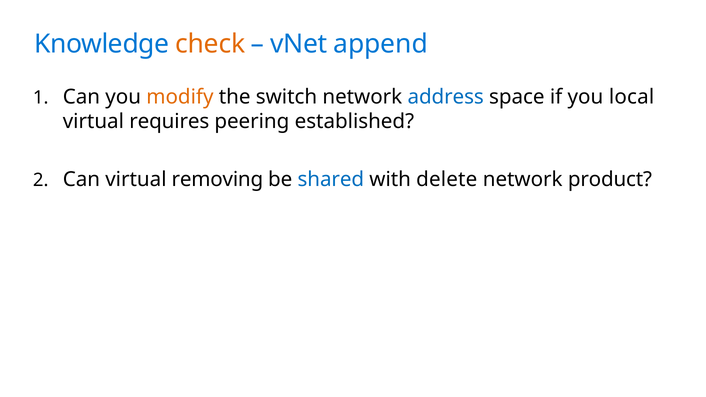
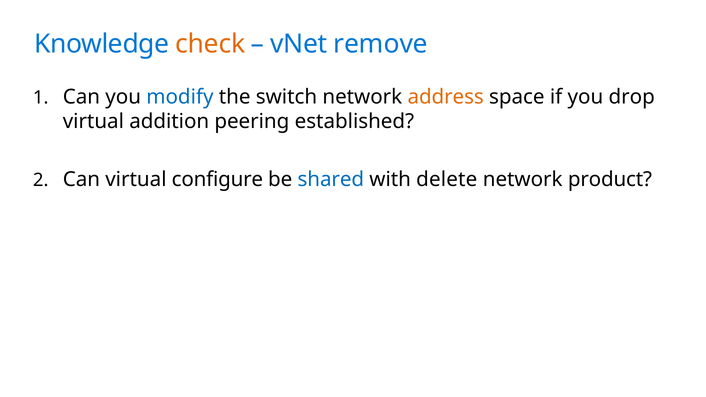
append: append -> remove (381, 44)
modify colour: orange -> blue (180, 97)
address colour: blue -> orange (446, 97)
local: local -> drop (632, 97)
requires: requires -> addition (169, 122)
removing: removing -> configure (217, 179)
